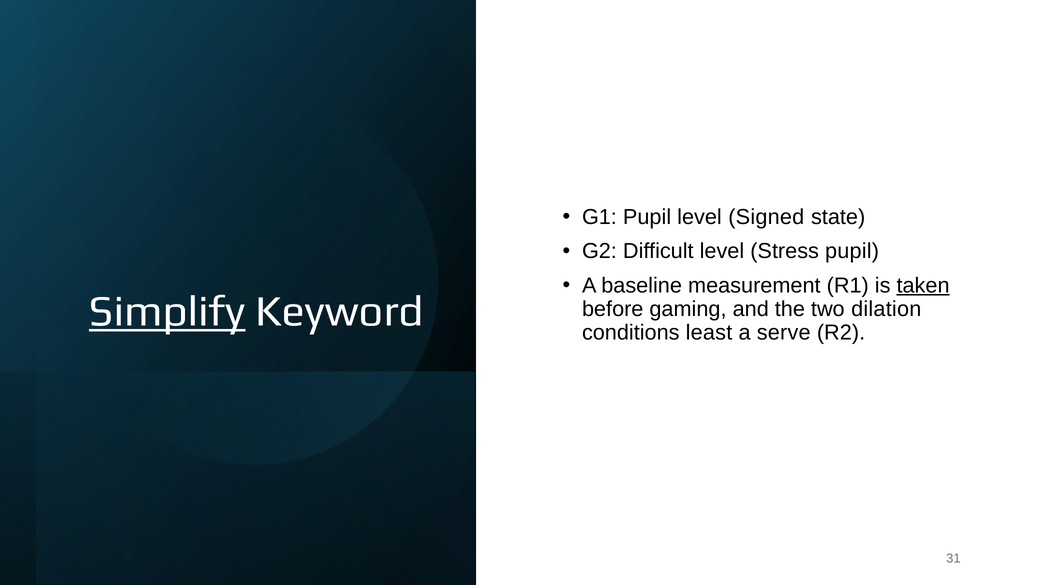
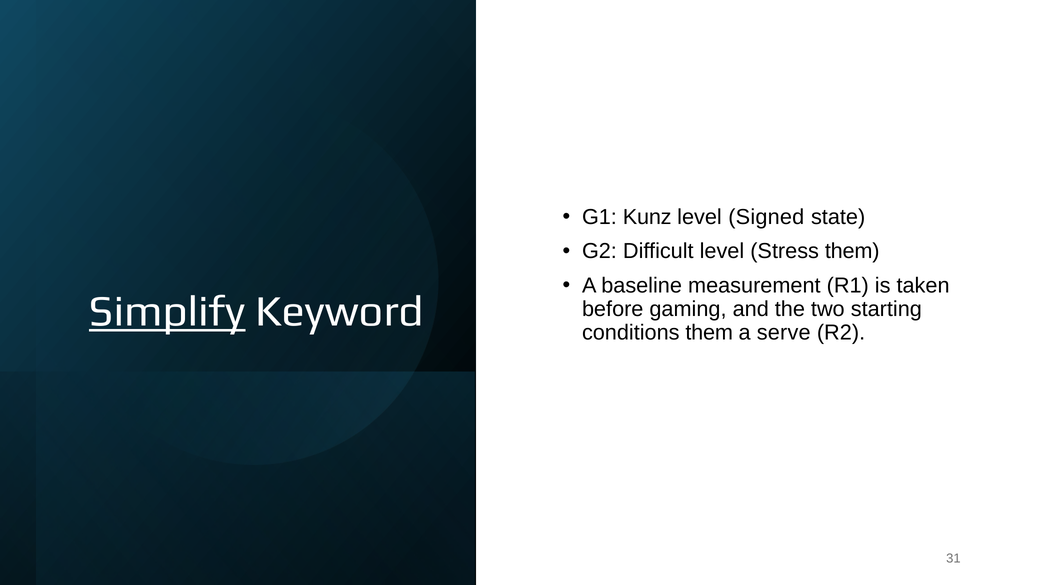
G1 Pupil: Pupil -> Kunz (647, 217)
Stress pupil: pupil -> them (852, 251)
taken underline: present -> none (923, 286)
dilation: dilation -> starting (886, 309)
conditions least: least -> them (709, 332)
